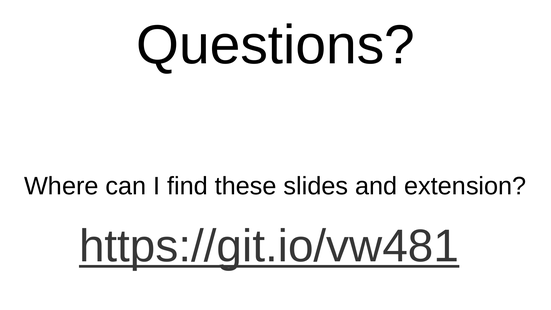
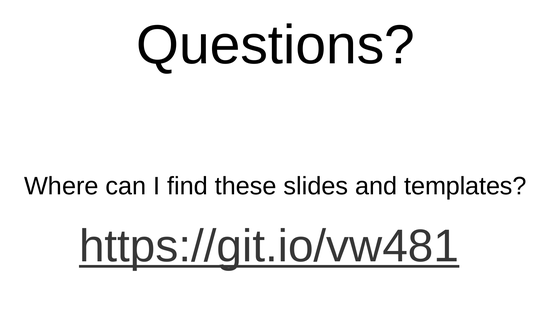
extension: extension -> templates (465, 186)
